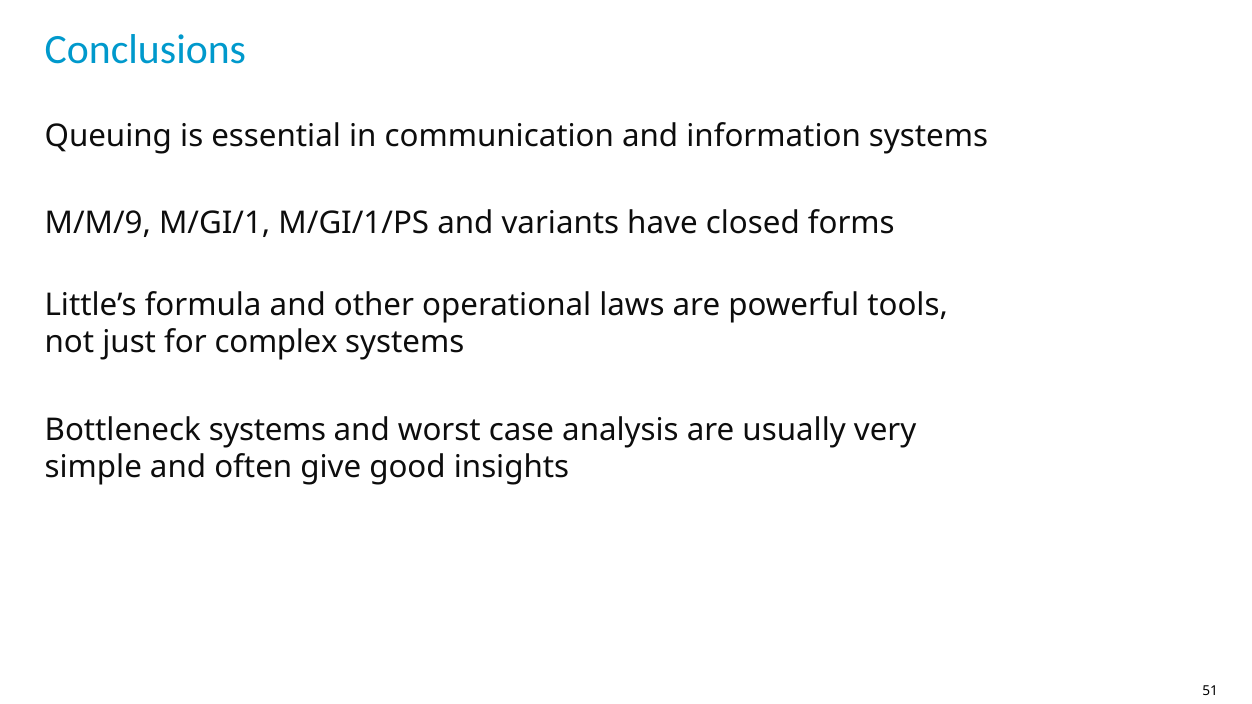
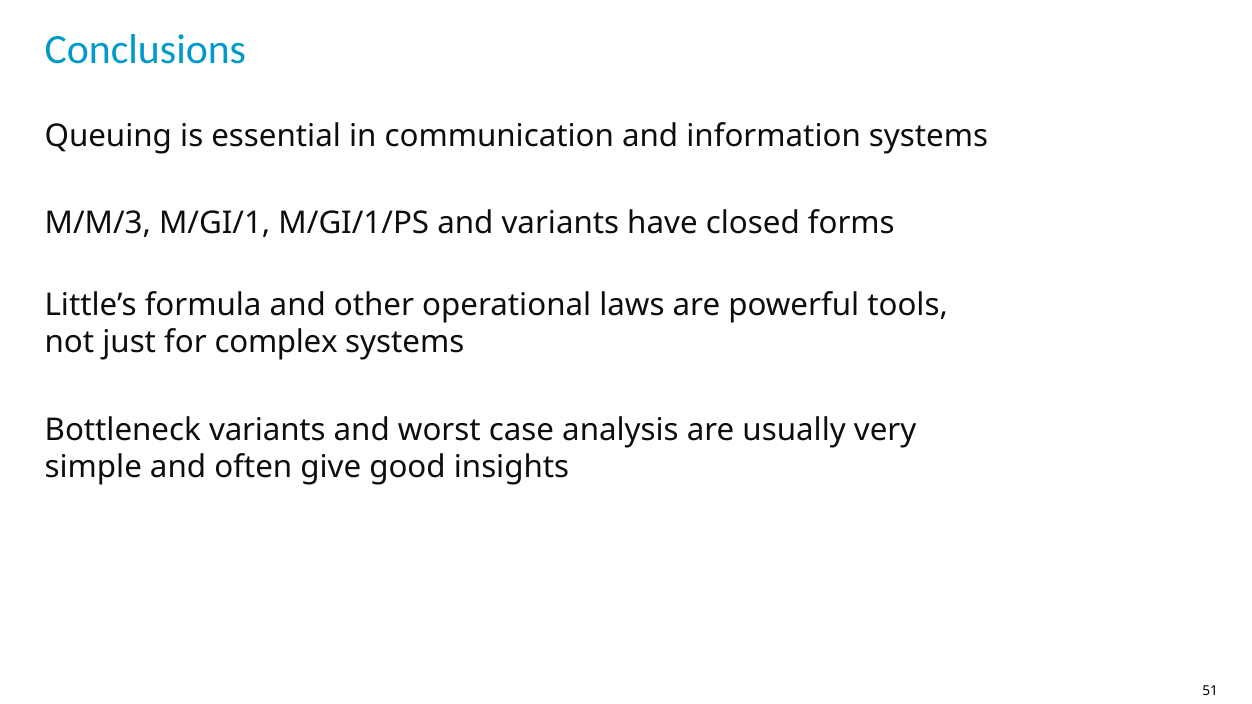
M/M/9: M/M/9 -> M/M/3 (98, 223)
Bottleneck systems: systems -> variants (267, 430)
